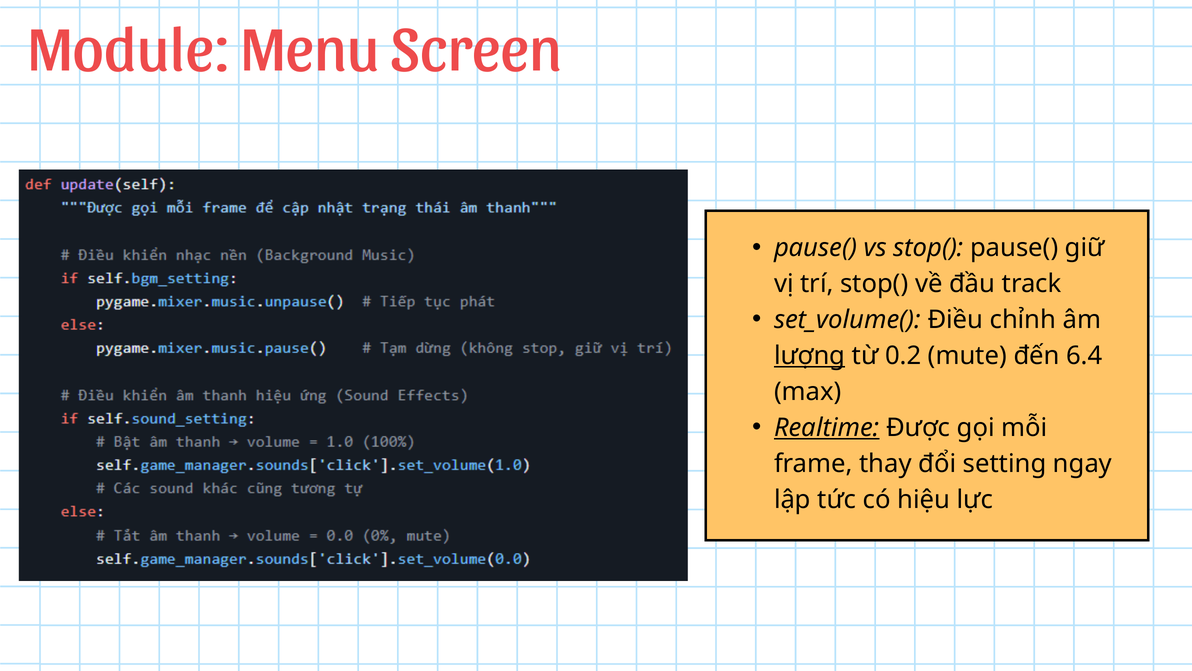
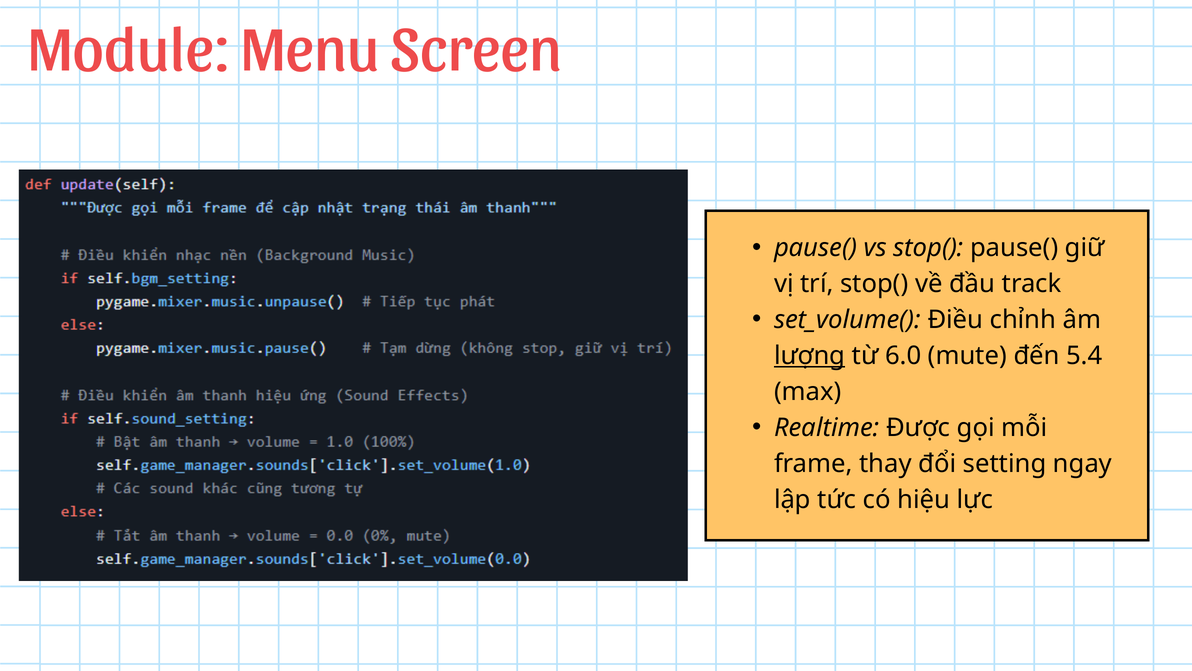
0.2: 0.2 -> 6.0 (903, 356)
6.4: 6.4 -> 5.4 (1084, 356)
Realtime underline: present -> none (827, 427)
